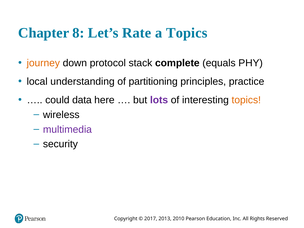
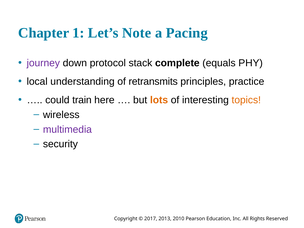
8: 8 -> 1 (78, 33)
Rate: Rate -> Note (137, 33)
a Topics: Topics -> Pacing (187, 33)
journey colour: orange -> purple (43, 63)
partitioning: partitioning -> retransmits (153, 82)
data: data -> train (82, 100)
lots colour: purple -> orange (159, 100)
